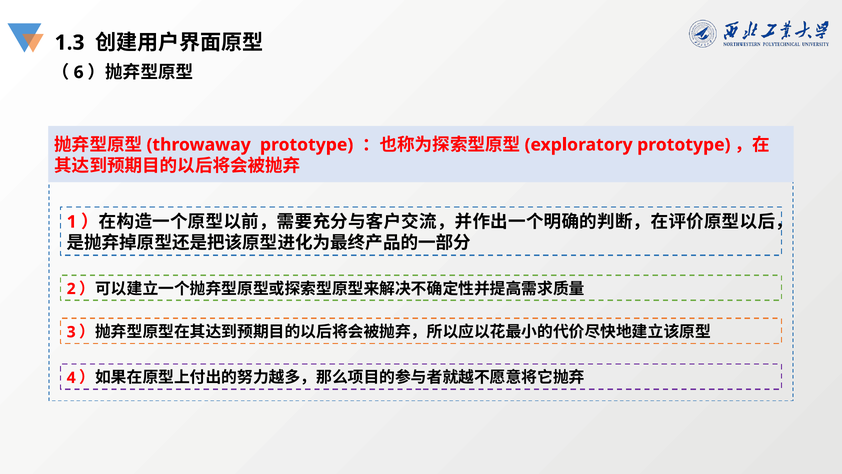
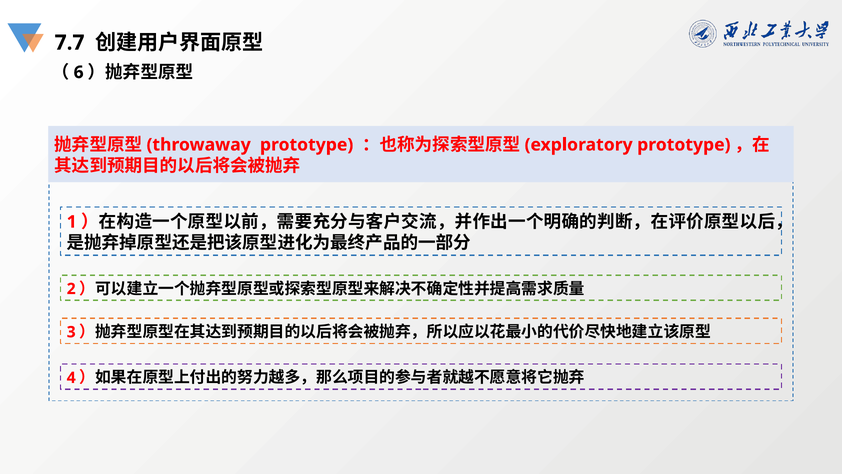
1.3: 1.3 -> 7.7 (70, 43)
